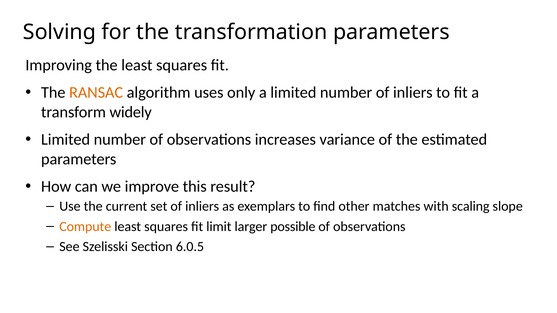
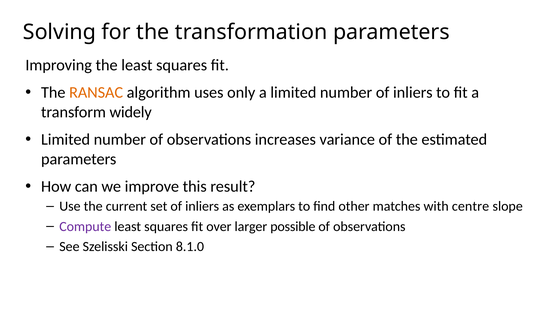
scaling: scaling -> centre (471, 206)
Compute colour: orange -> purple (85, 227)
limit: limit -> over (219, 227)
6.0.5: 6.0.5 -> 8.1.0 (190, 247)
